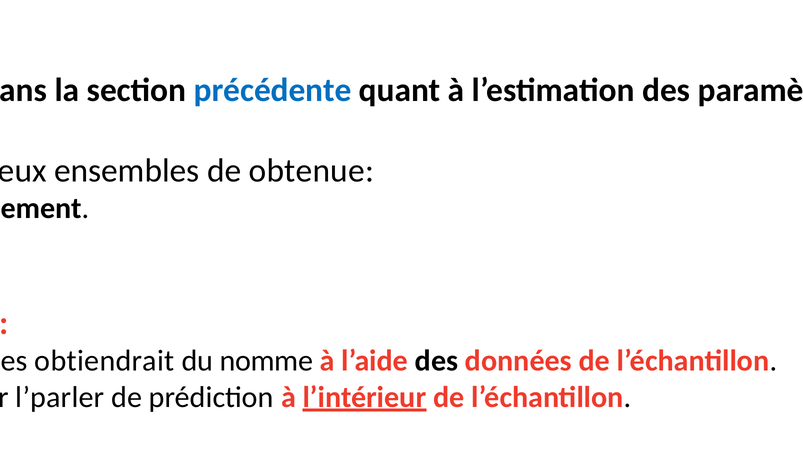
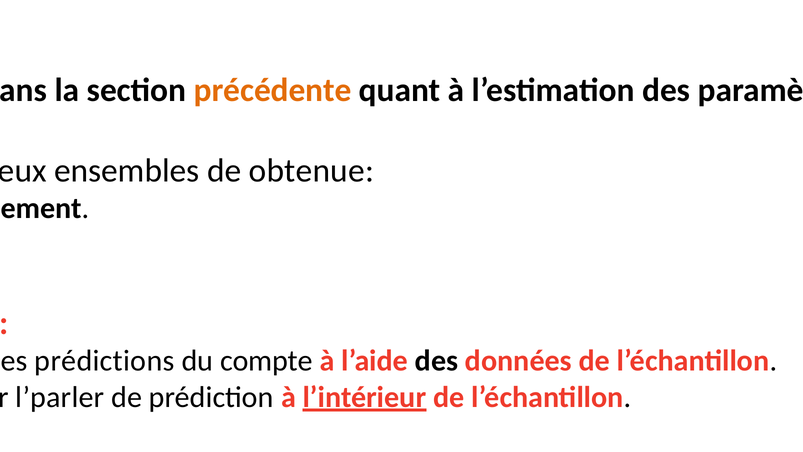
précédente colour: blue -> orange (273, 90)
obtiendrait: obtiendrait -> prédictions (104, 361)
nomme: nomme -> compte (266, 361)
